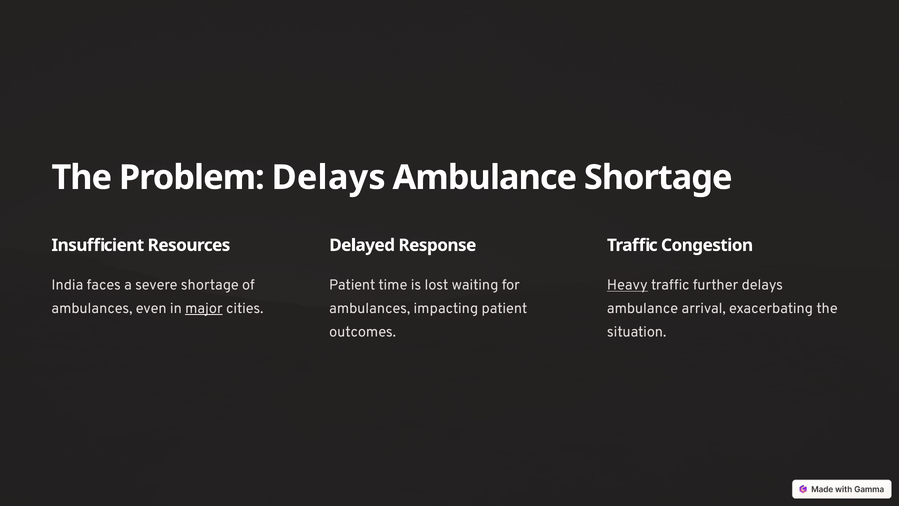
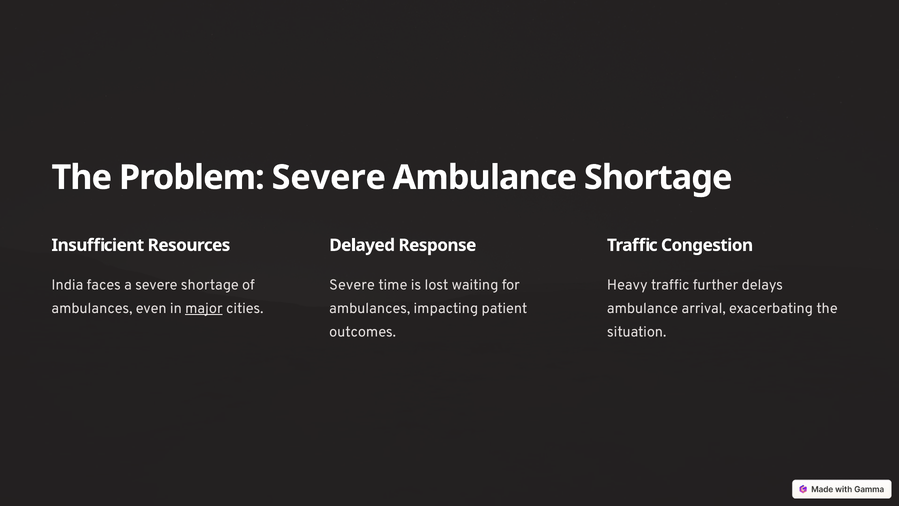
Problem Delays: Delays -> Severe (329, 177)
Patient: Patient -> Severe (352, 285)
Heavy underline: present -> none (627, 285)
